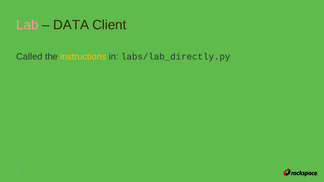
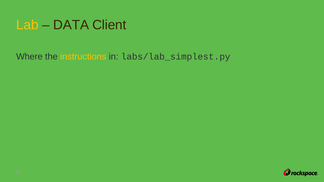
Lab colour: pink -> yellow (27, 25)
Called: Called -> Where (29, 57)
labs/lab_directly.py: labs/lab_directly.py -> labs/lab_simplest.py (176, 57)
